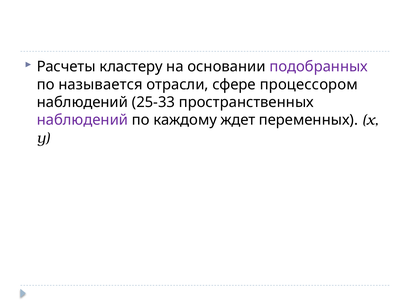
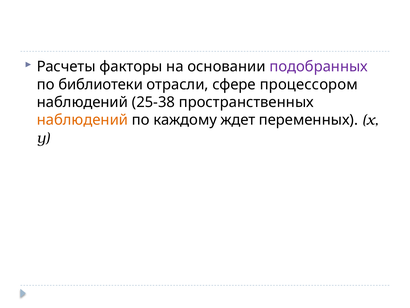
кластеру: кластеру -> факторы (131, 67)
называется: называется -> библиотеки (101, 84)
25-33: 25-33 -> 25-38 (153, 102)
наблюдений colour: purple -> orange (82, 120)
